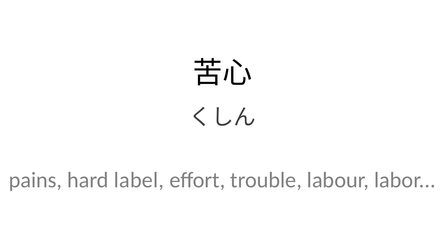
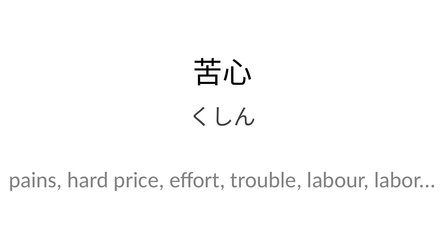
label: label -> price (139, 180)
